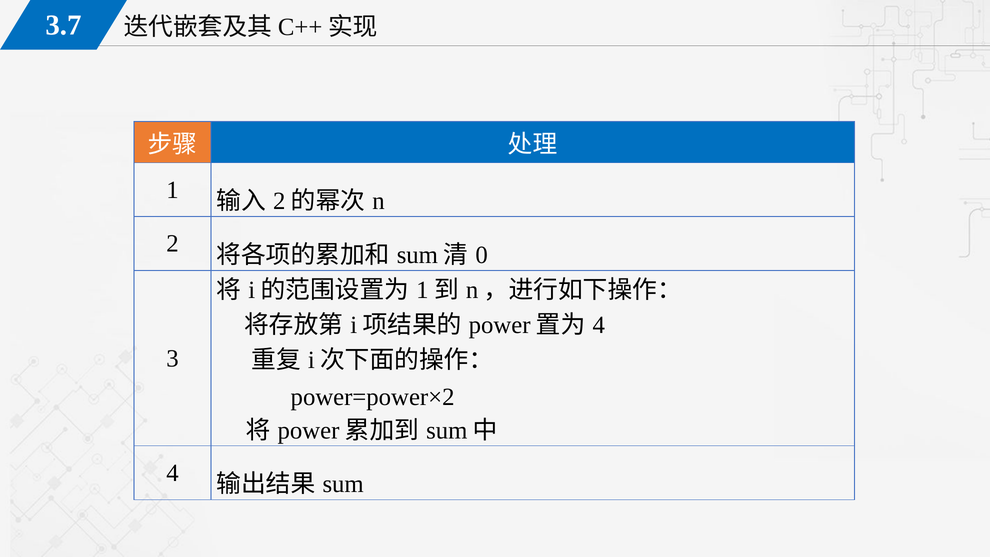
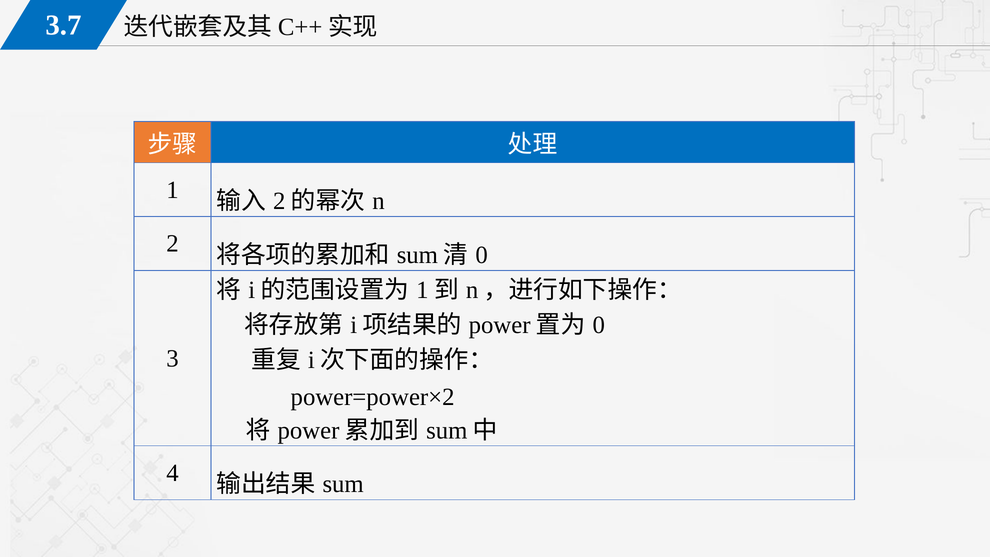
4: 4 -> 0 (599, 325)
